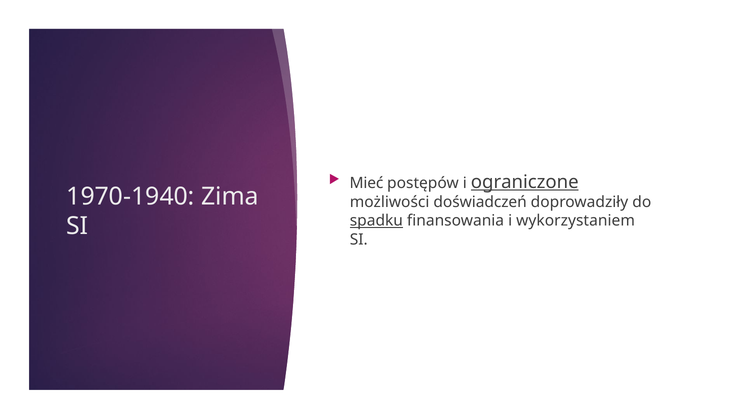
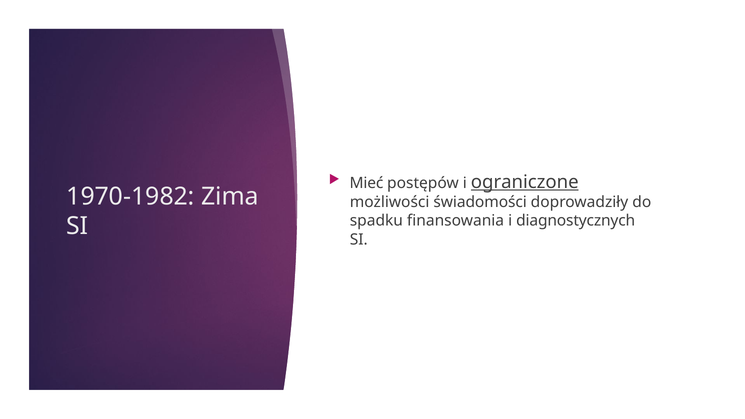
1970-1940: 1970-1940 -> 1970-1982 (130, 196)
doświadczeń: doświadczeń -> świadomości (480, 202)
spadku underline: present -> none (376, 221)
wykorzystaniem: wykorzystaniem -> diagnostycznych (576, 221)
